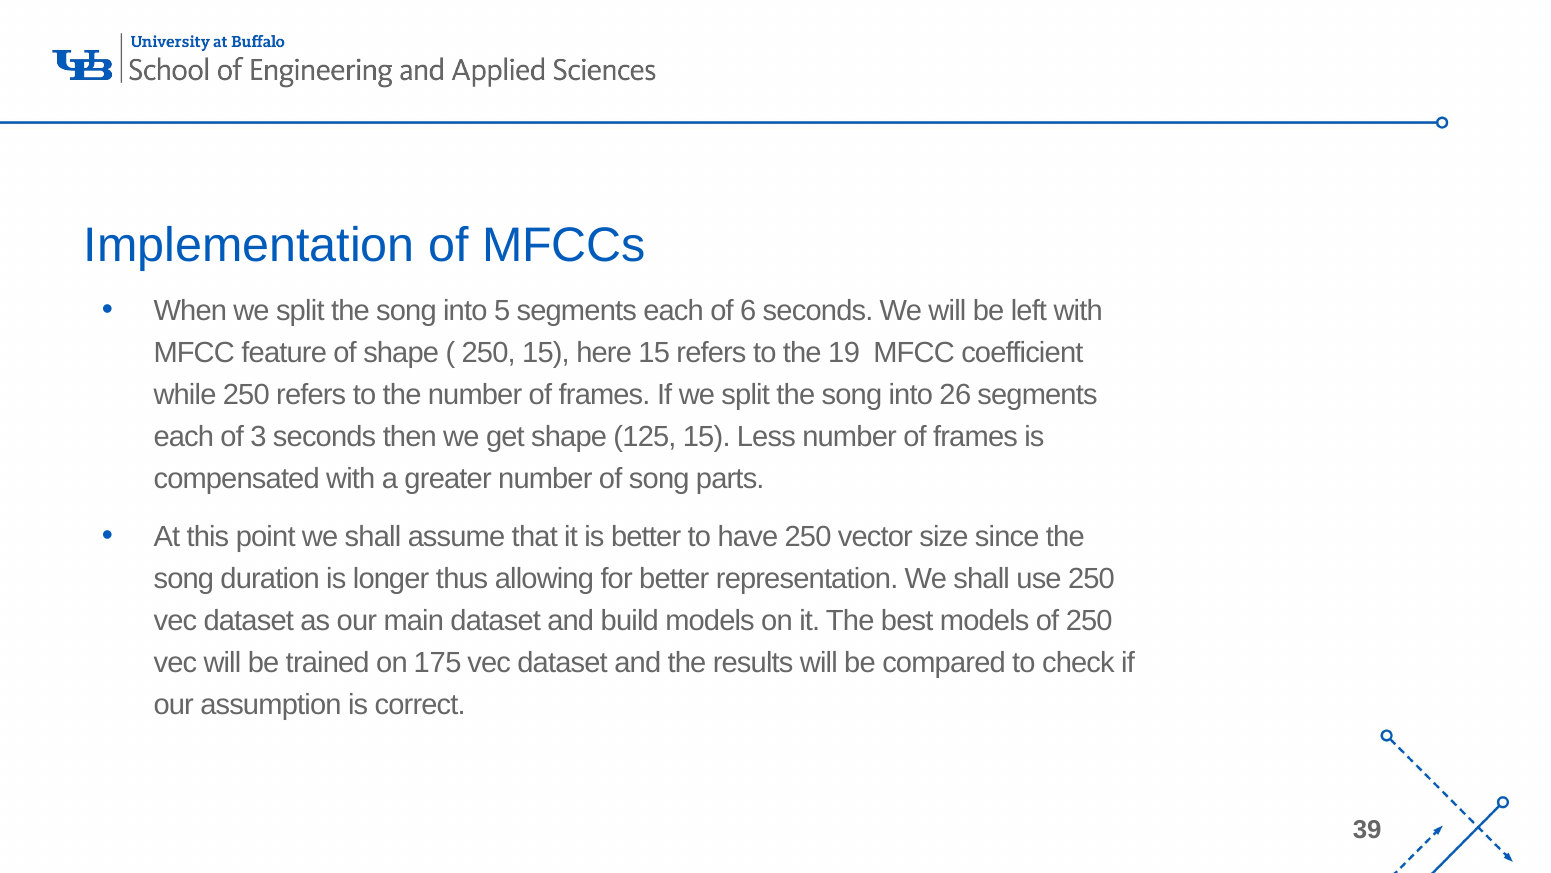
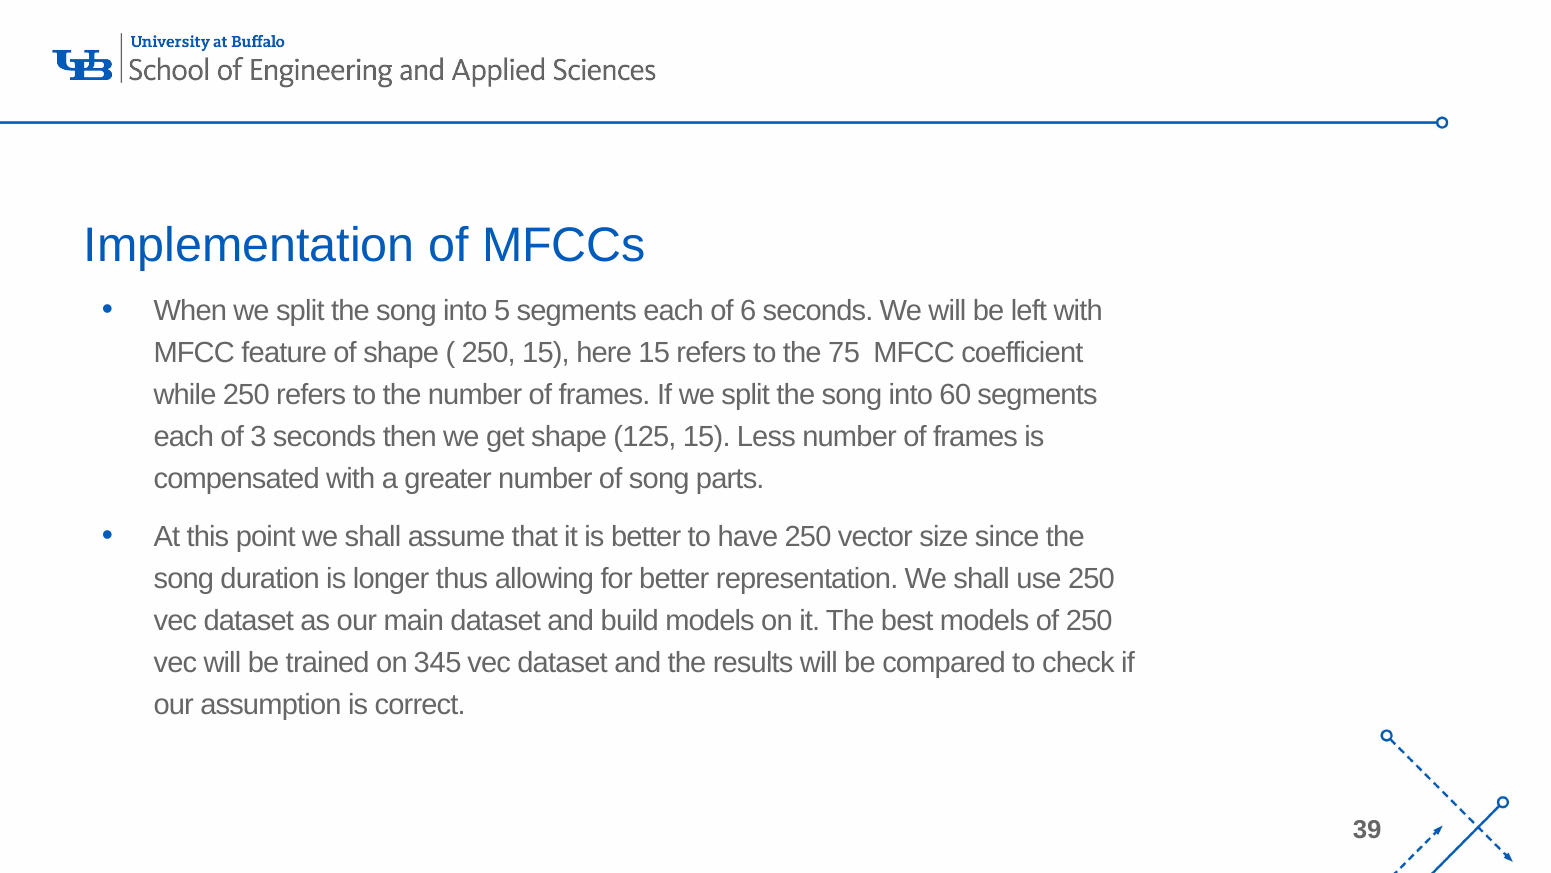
19: 19 -> 75 (844, 352)
26: 26 -> 60 (955, 394)
175: 175 -> 345 (438, 663)
